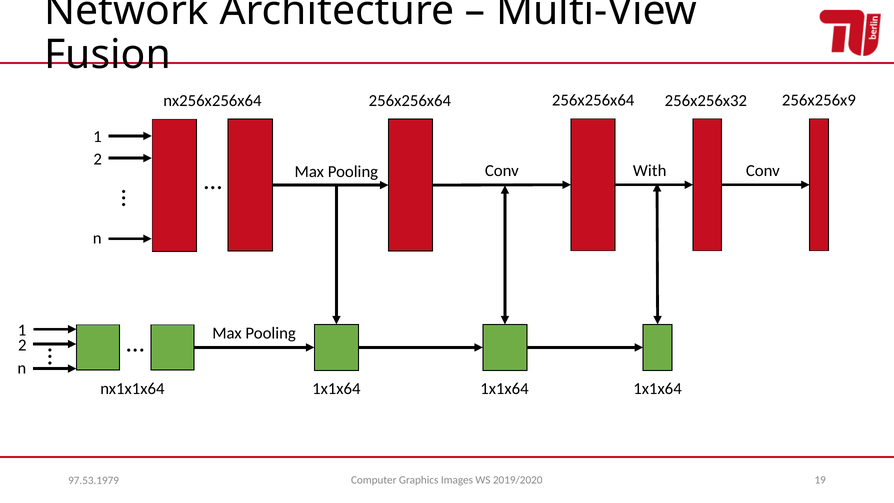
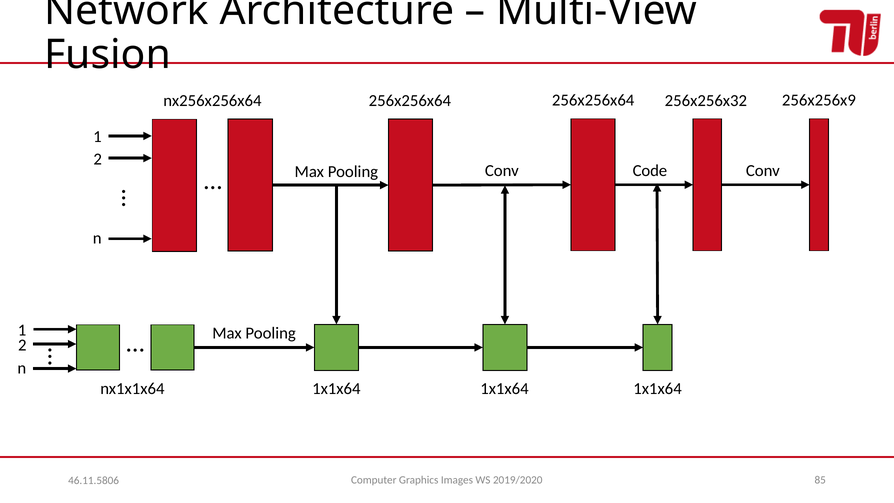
With: With -> Code (650, 171)
19: 19 -> 85 (820, 480)
97.53.1979: 97.53.1979 -> 46.11.5806 (94, 480)
